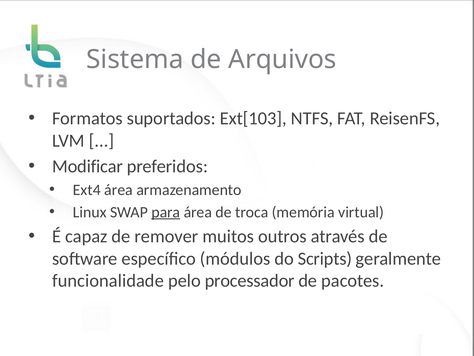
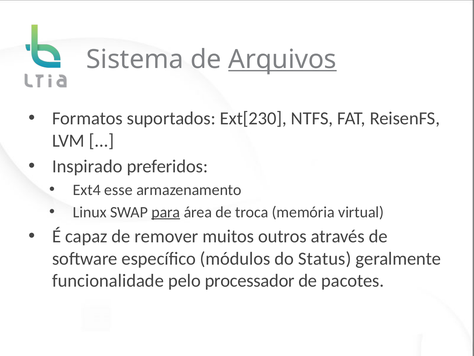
Arquivos underline: none -> present (282, 59)
Ext[103: Ext[103 -> Ext[230 (253, 118)
Modificar: Modificar -> Inspirado (87, 166)
Ext4 área: área -> esse (119, 190)
Scripts: Scripts -> Status (325, 258)
